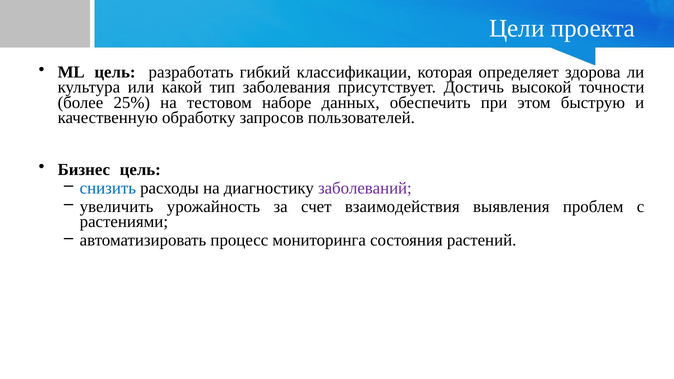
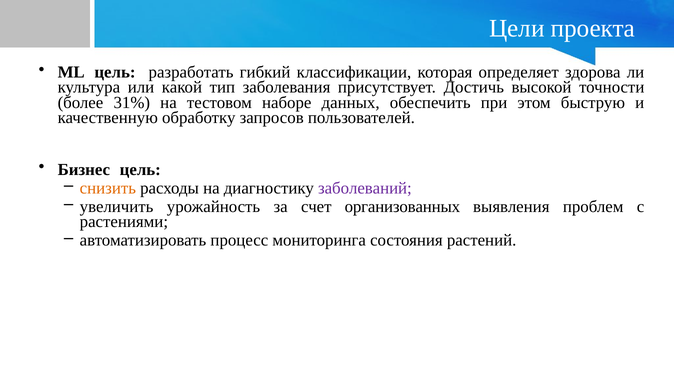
25%: 25% -> 31% (132, 103)
снизить colour: blue -> orange (108, 188)
взаимодействия: взаимодействия -> организованных (402, 207)
